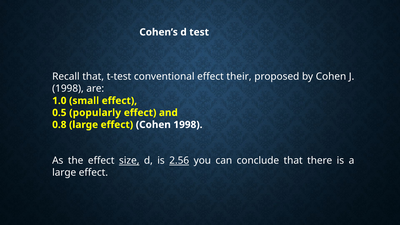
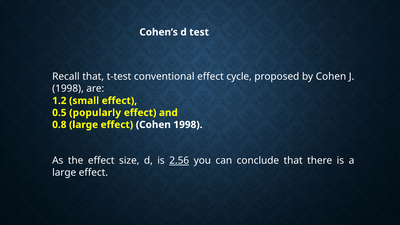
their: their -> cycle (239, 77)
1.0: 1.0 -> 1.2 (59, 101)
size underline: present -> none (129, 161)
